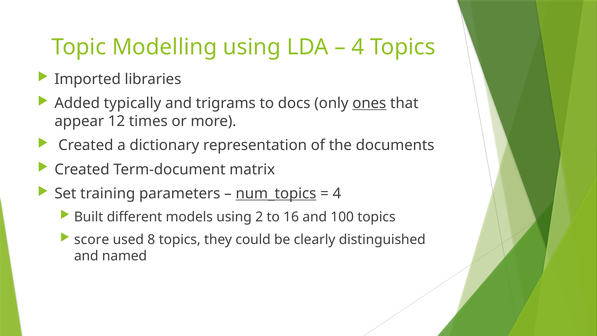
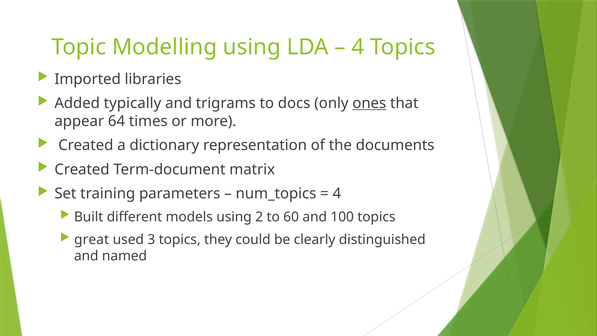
12: 12 -> 64 (116, 121)
num_topics underline: present -> none (276, 194)
16: 16 -> 60 (291, 217)
score: score -> great (92, 239)
8: 8 -> 3 (151, 239)
